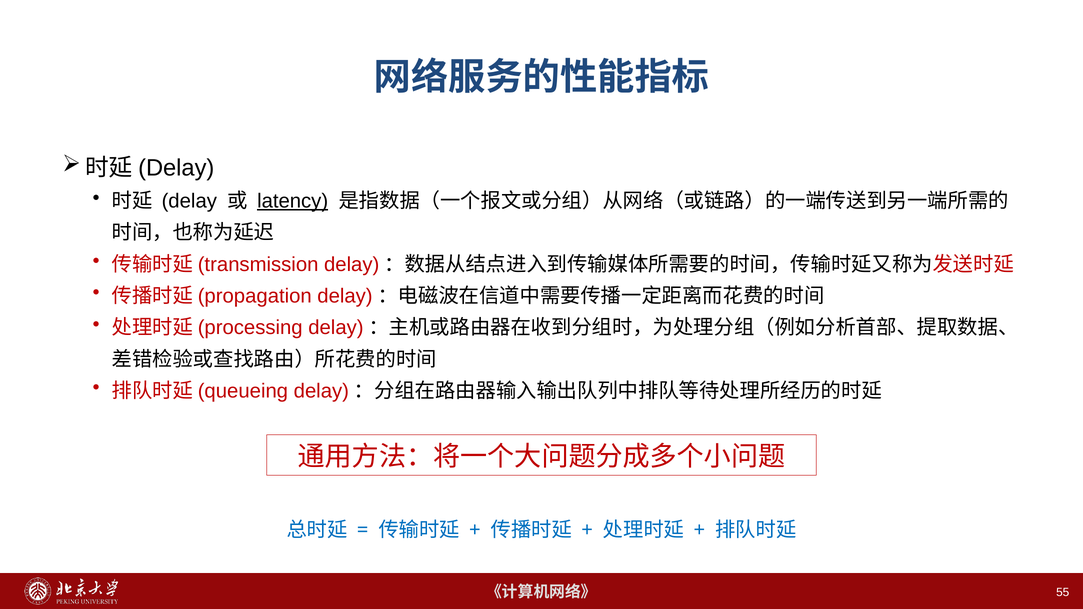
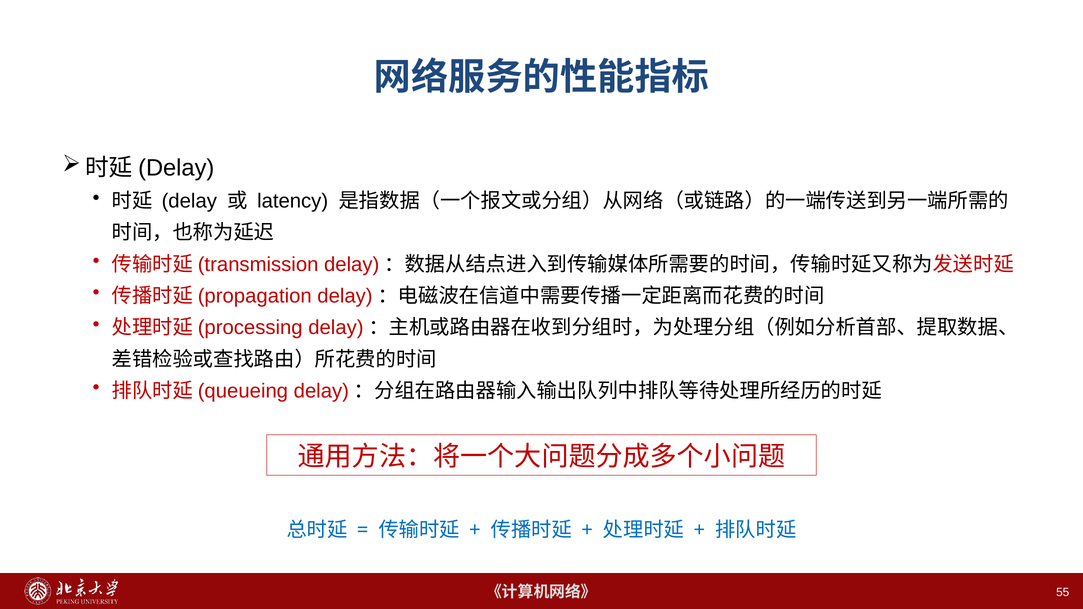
latency underline: present -> none (293, 201)
